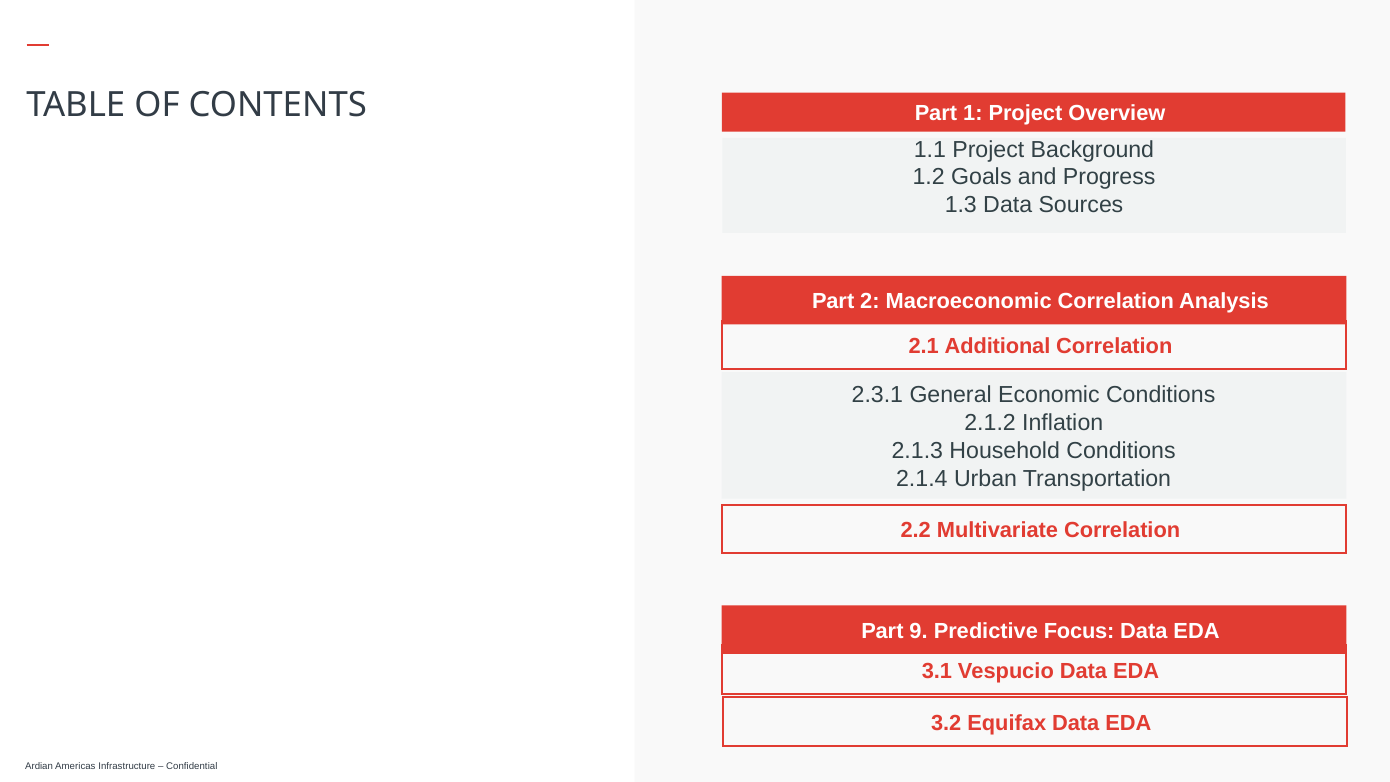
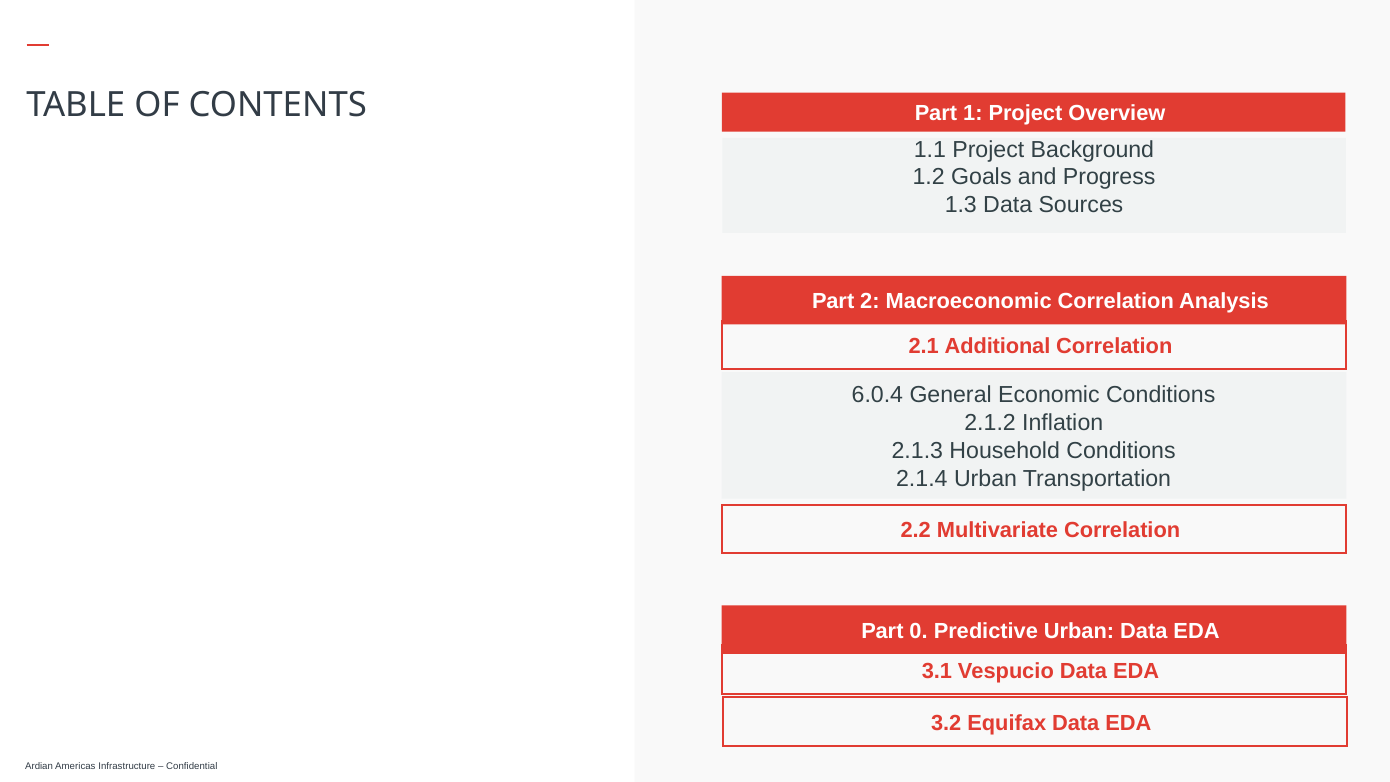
2.3.1: 2.3.1 -> 6.0.4 (877, 395)
9: 9 -> 0 (919, 631)
Predictive Focus: Focus -> Urban (1079, 631)
